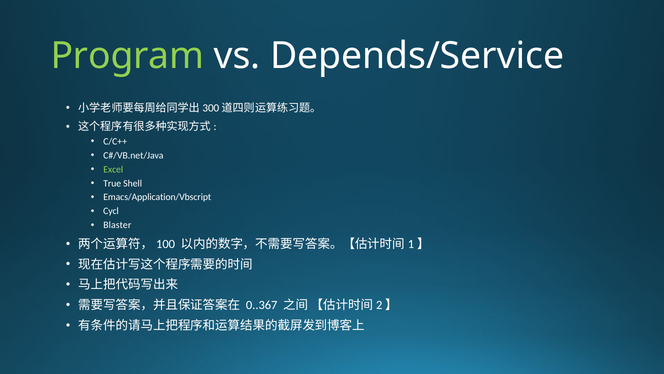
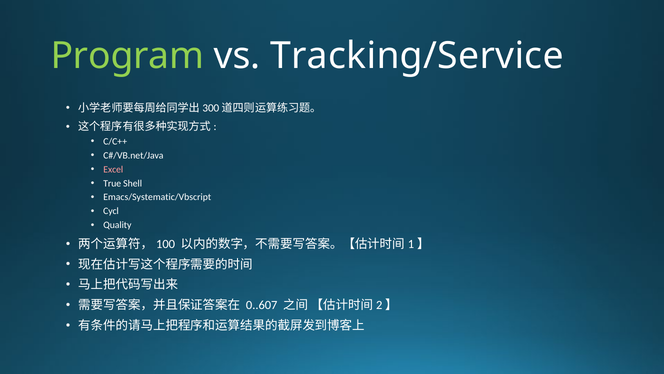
Depends/Service: Depends/Service -> Tracking/Service (417, 56)
Excel colour: light green -> pink (113, 169)
Emacs/Application/Vbscript: Emacs/Application/Vbscript -> Emacs/Systematic/Vbscript (157, 197)
Blaster: Blaster -> Quality (117, 225)
0..367: 0..367 -> 0..607 (262, 305)
